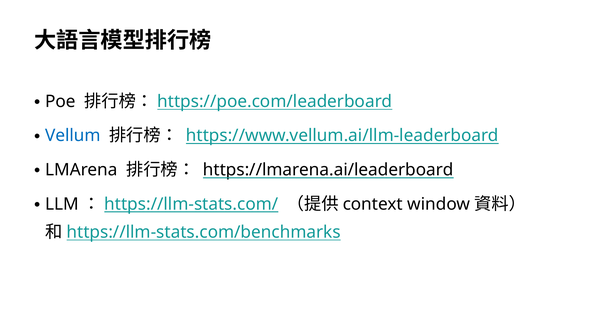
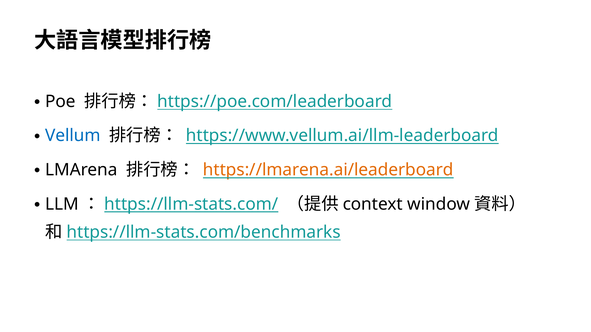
https://lmarena.ai/leaderboard colour: black -> orange (328, 170)
